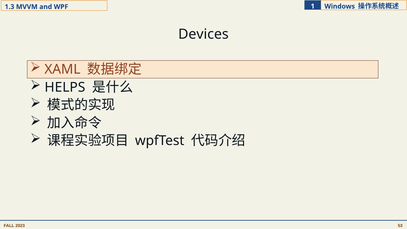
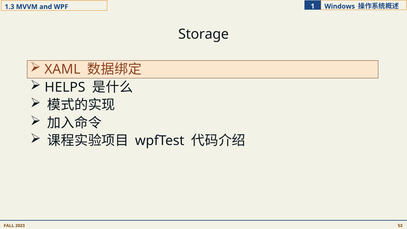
Devices: Devices -> Storage (204, 34)
